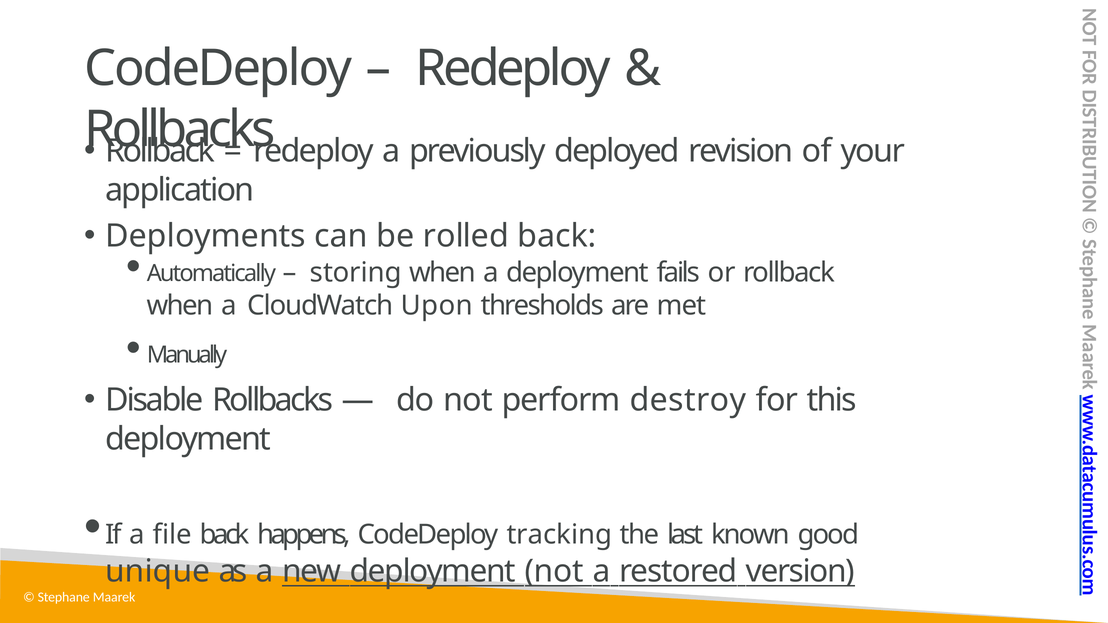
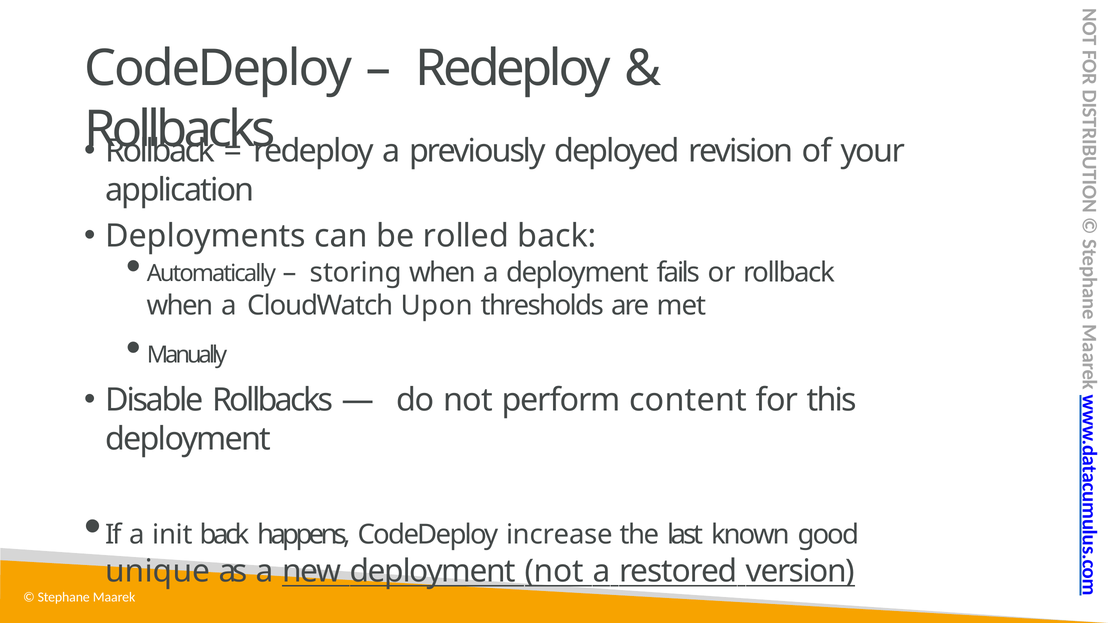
destroy: destroy -> content (688, 400)
file: file -> init (172, 535)
tracking: tracking -> increase (559, 535)
